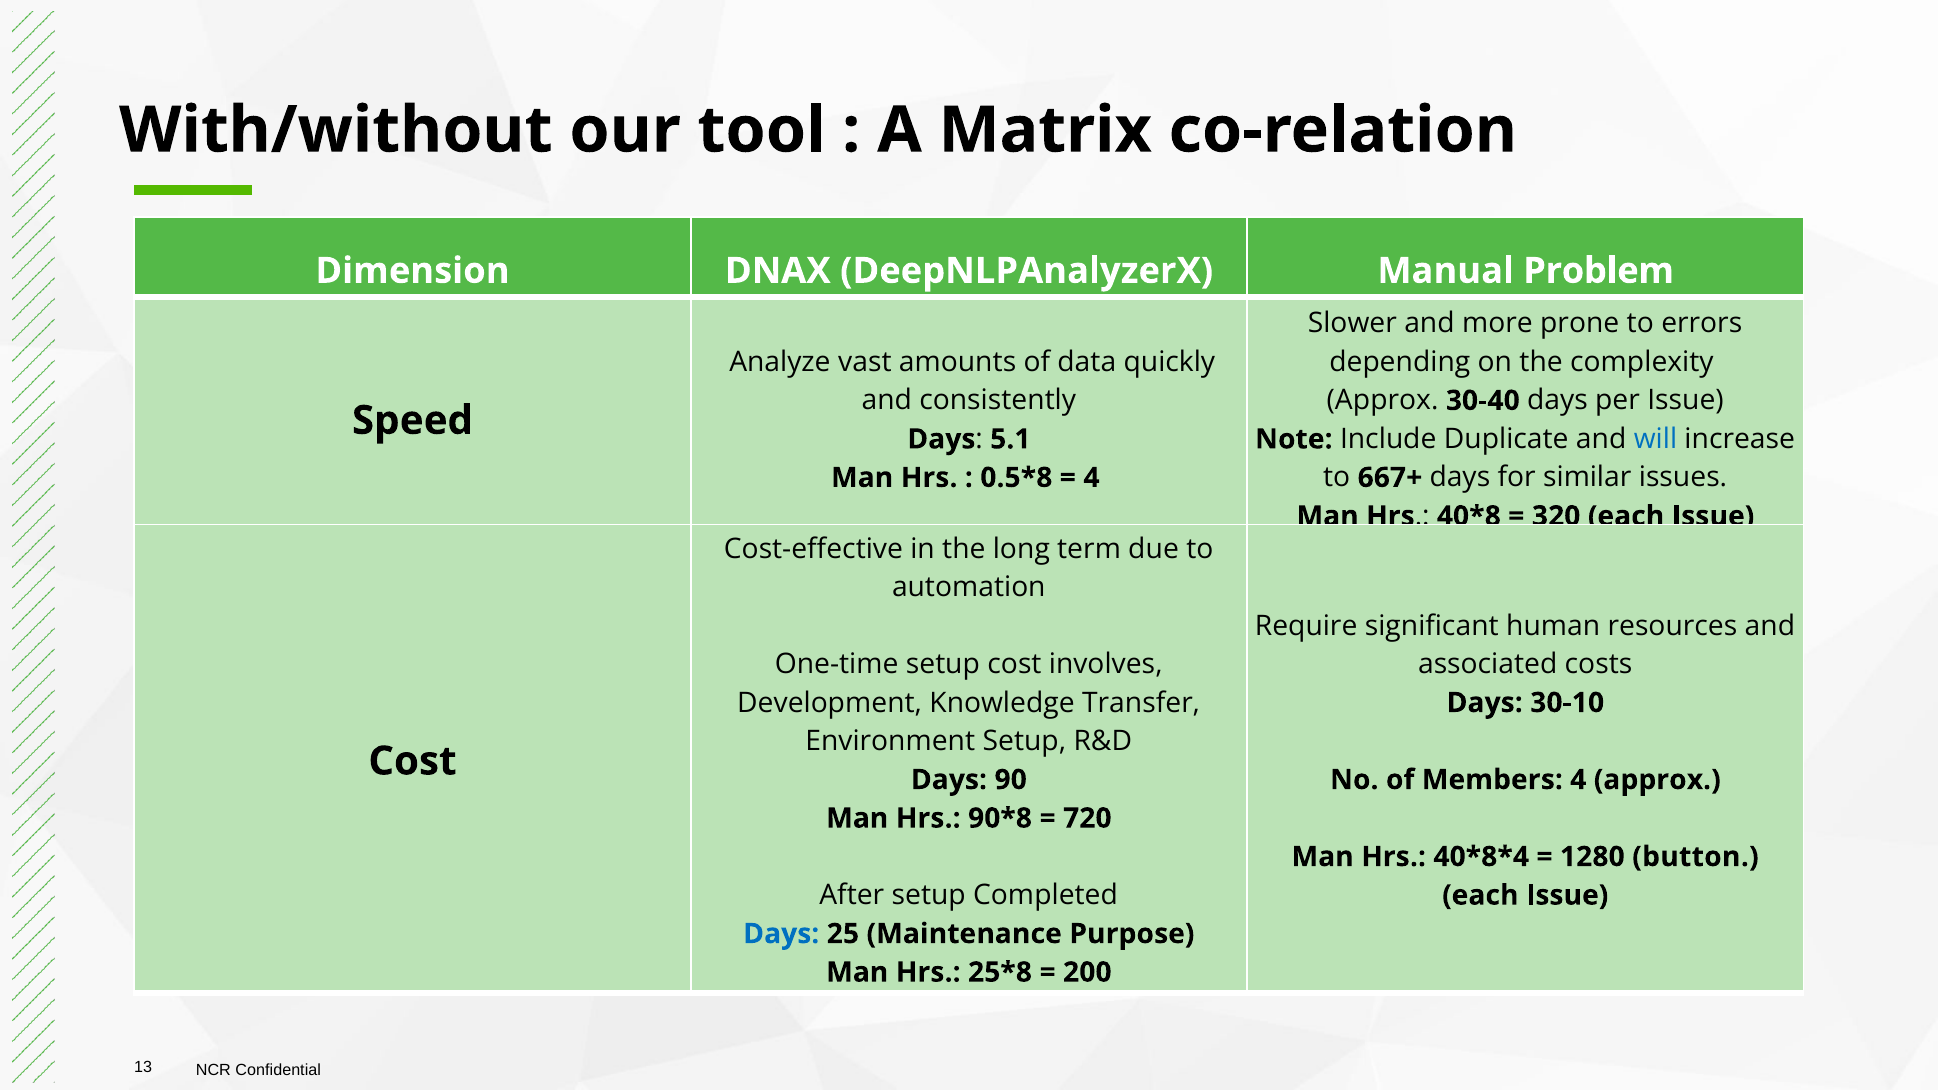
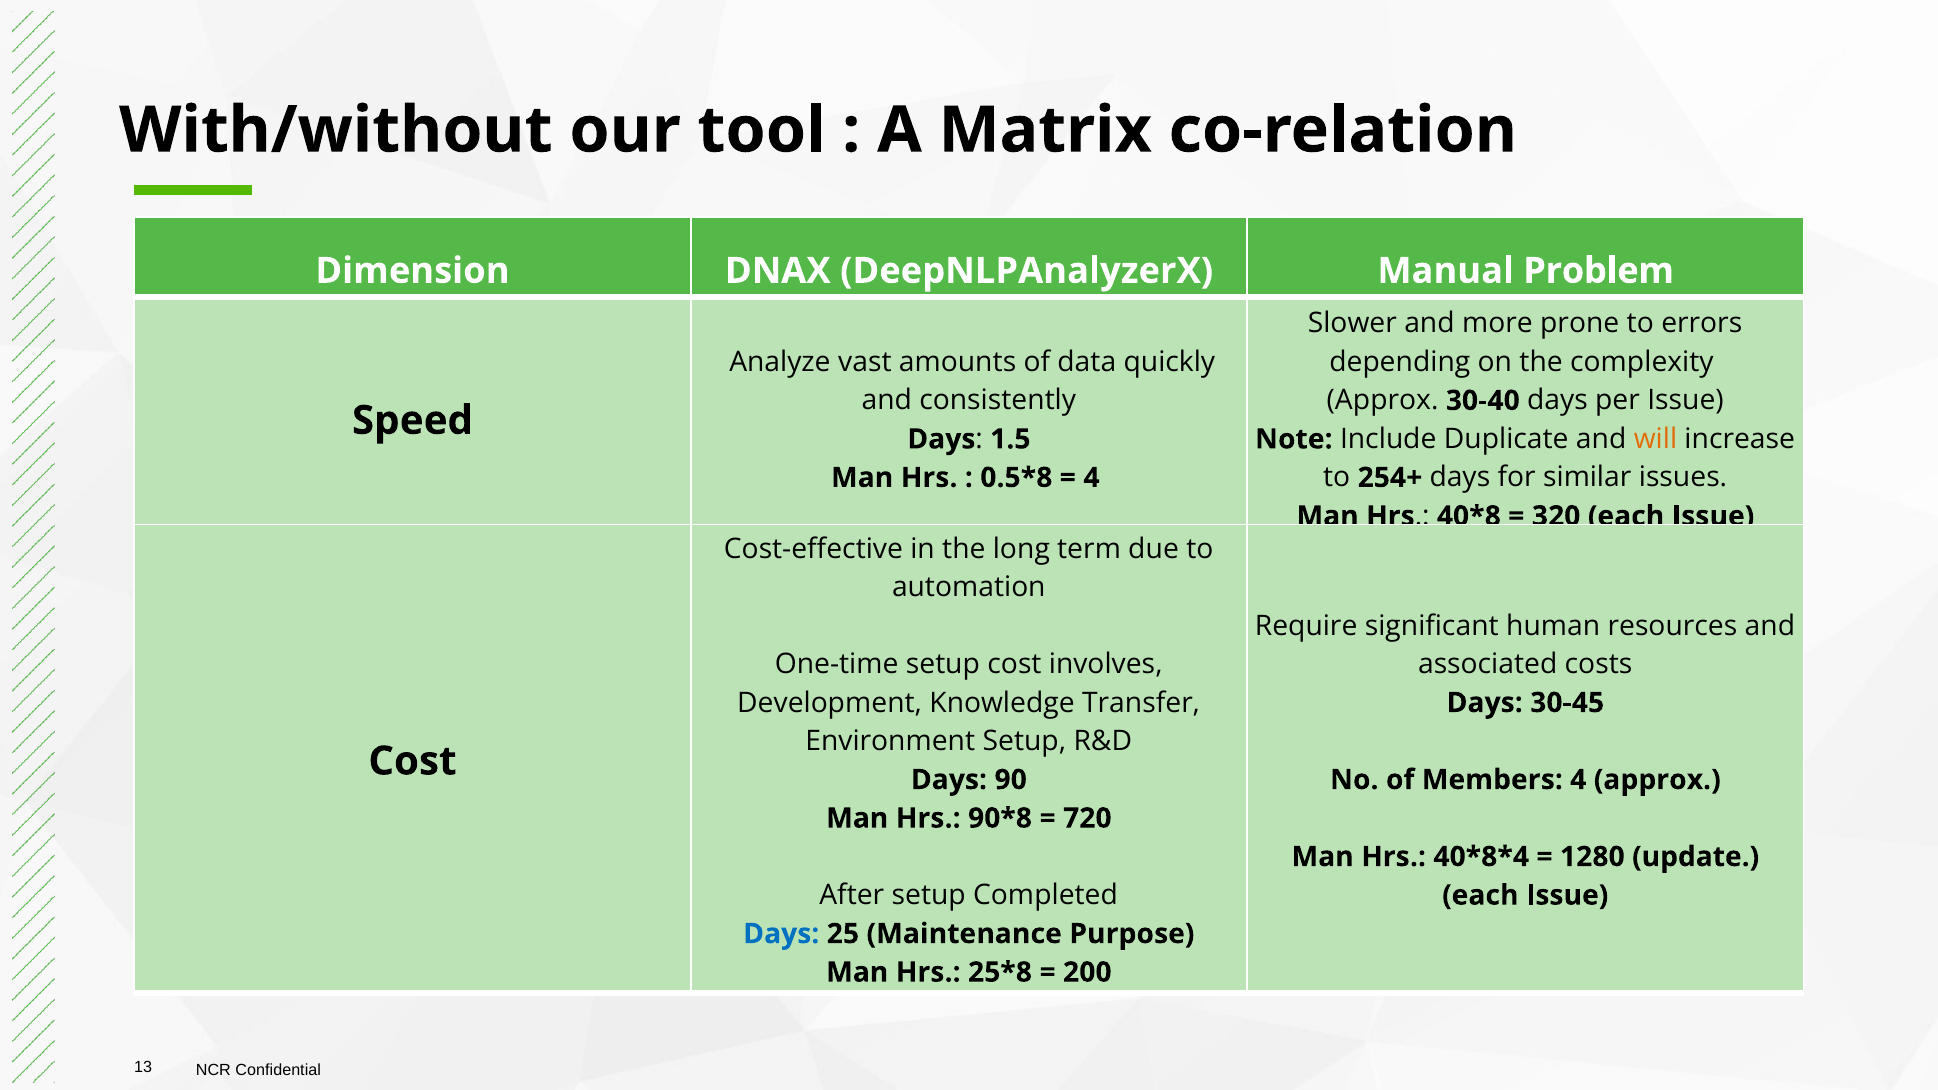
5.1: 5.1 -> 1.5 (1010, 439)
will colour: blue -> orange (1655, 439)
667+: 667+ -> 254+ (1390, 478)
30-10: 30-10 -> 30-45 (1567, 703)
button: button -> update (1696, 857)
